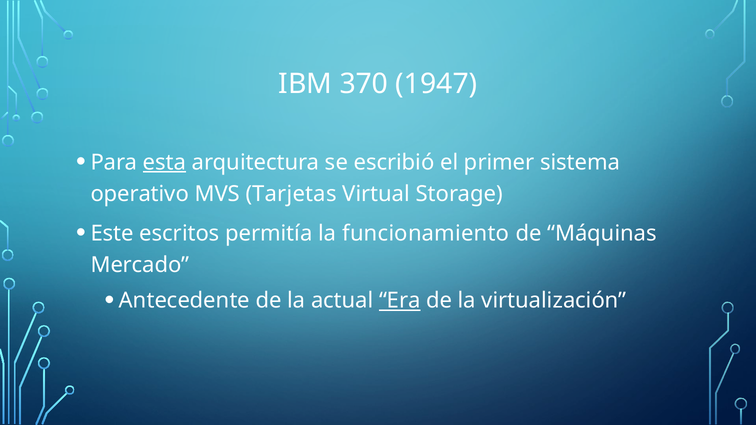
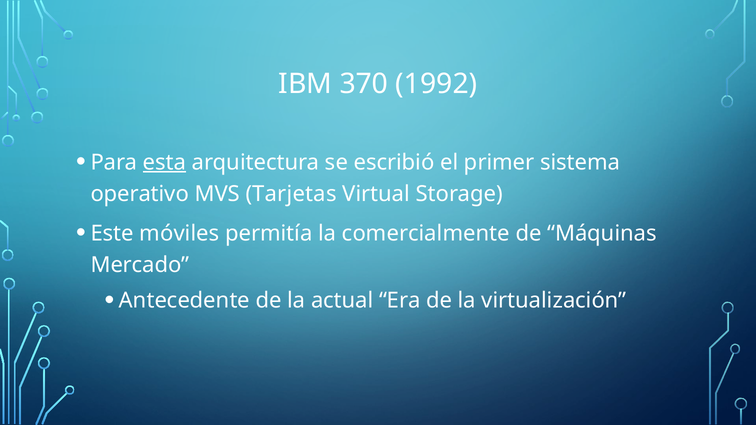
1947: 1947 -> 1992 (436, 84)
escritos: escritos -> móviles (179, 234)
funcionamiento: funcionamiento -> comercialmente (426, 234)
Era underline: present -> none (400, 301)
